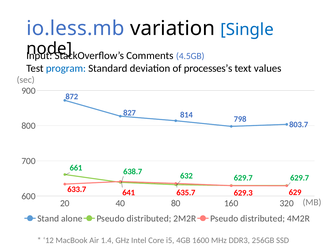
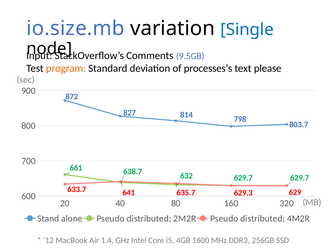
io.less.mb: io.less.mb -> io.size.mb (75, 28)
4.5GB: 4.5GB -> 9.5GB (190, 56)
program colour: blue -> orange (66, 68)
values: values -> please (268, 68)
